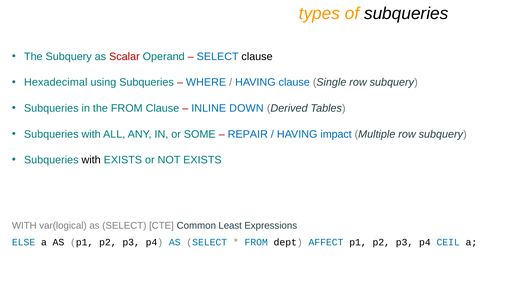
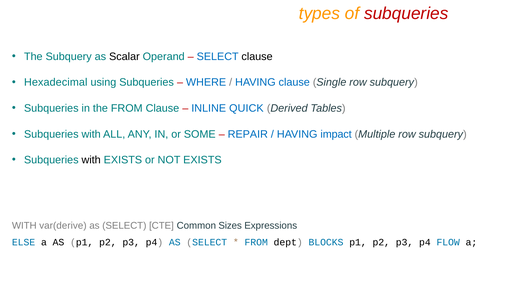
subqueries colour: black -> red (406, 13)
Scalar colour: red -> black (124, 56)
DOWN: DOWN -> QUICK (246, 108)
var(logical: var(logical -> var(derive (63, 225)
Least: Least -> Sizes (230, 225)
AFFECT: AFFECT -> BLOCKS (326, 242)
CEIL: CEIL -> FLOW (448, 242)
